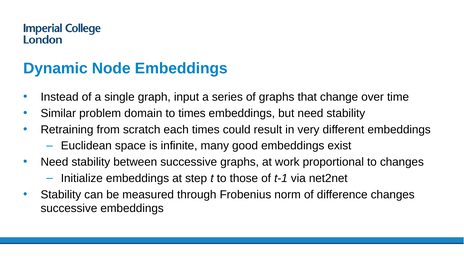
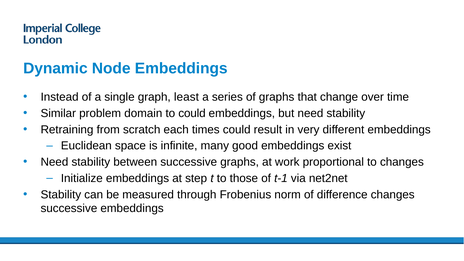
input: input -> least (186, 97)
to times: times -> could (192, 113)
